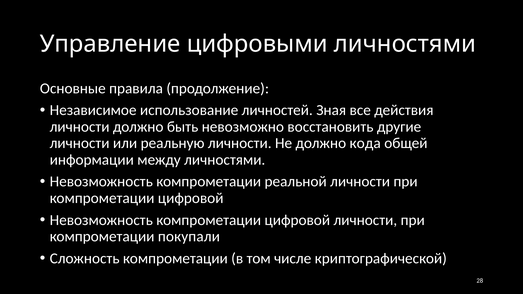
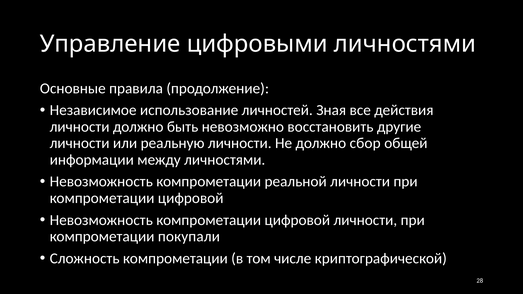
кода: кода -> сбор (365, 143)
